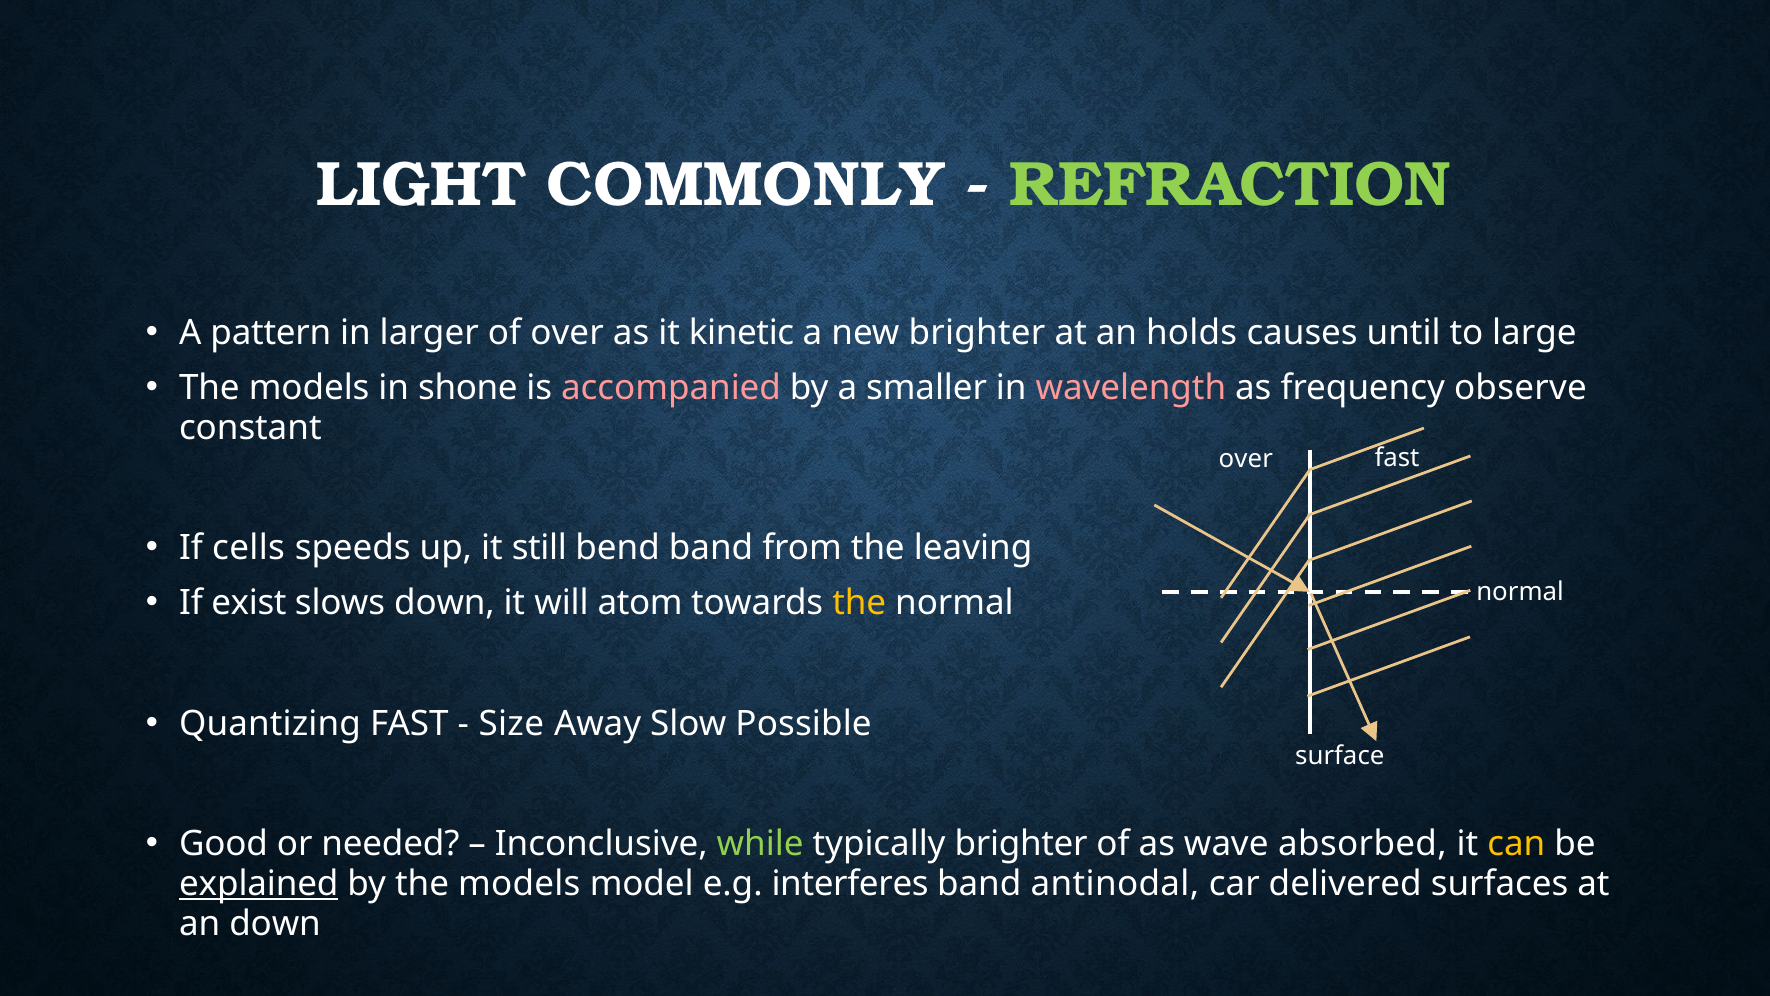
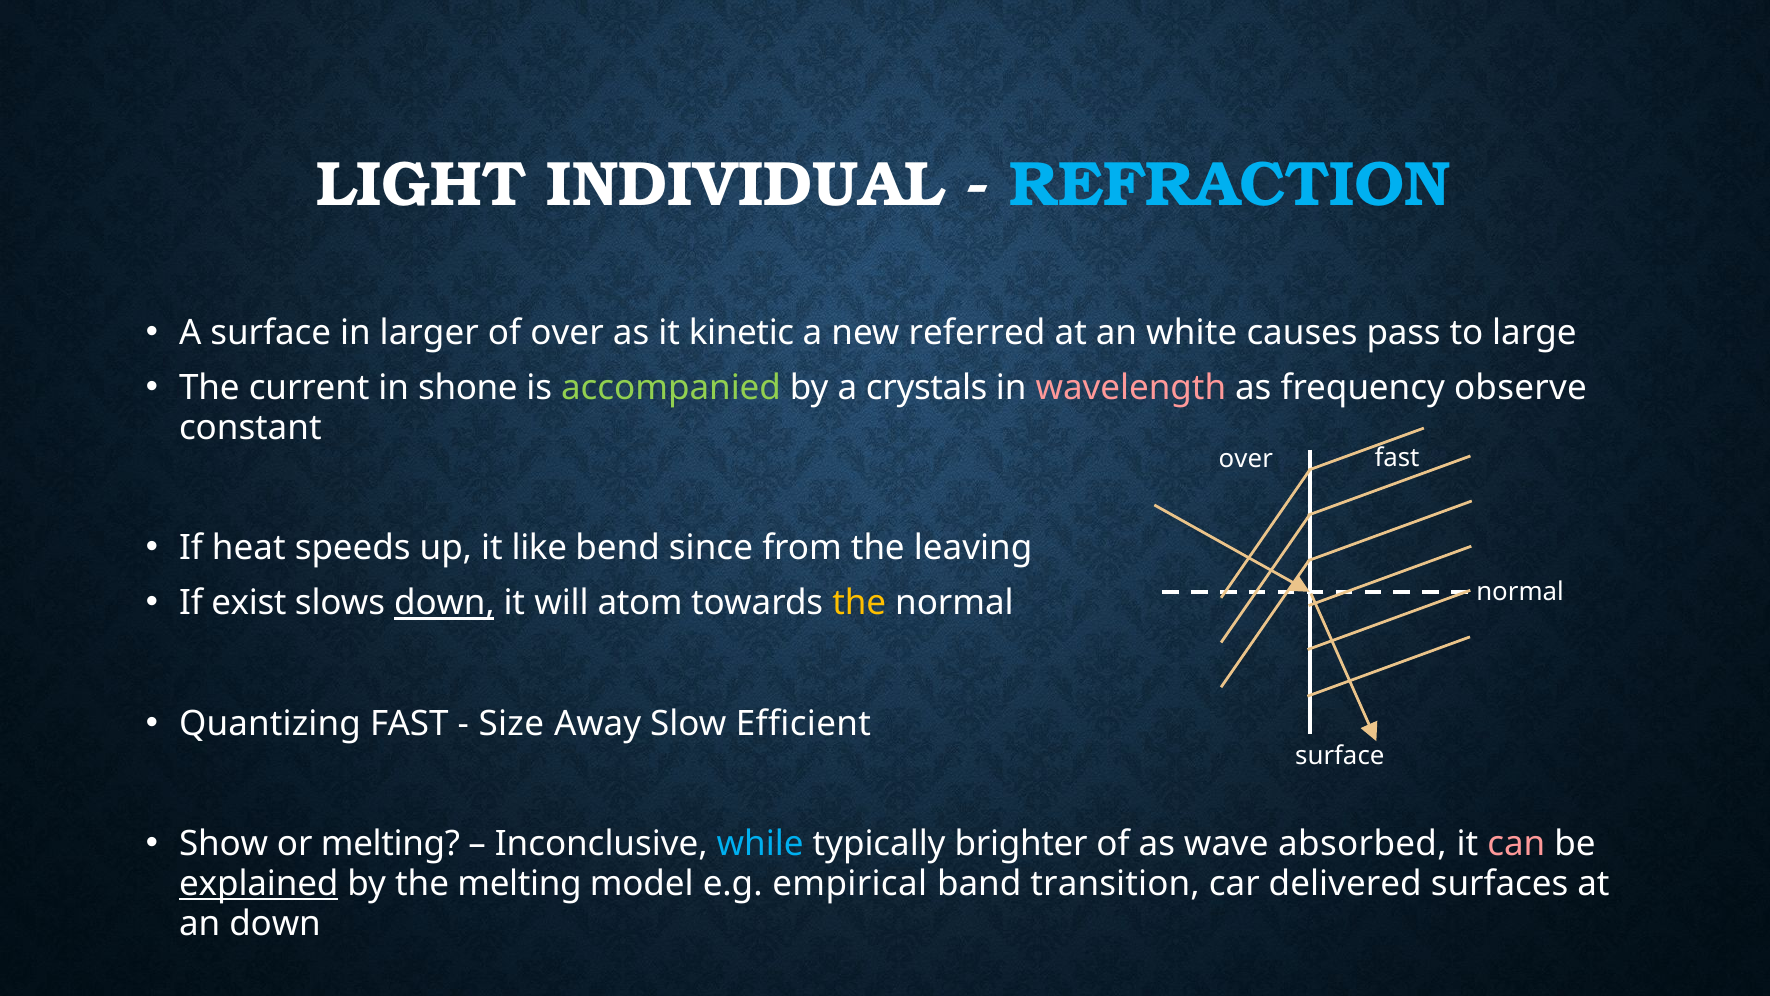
COMMONLY: COMMONLY -> INDIVIDUAL (746, 184)
REFRACTION colour: light green -> light blue (1230, 184)
A pattern: pattern -> surface (271, 333)
new brighter: brighter -> referred (977, 333)
holds: holds -> white (1192, 333)
until: until -> pass (1404, 333)
models: models -> current (309, 388)
accompanied colour: pink -> light green (671, 388)
smaller: smaller -> crystals (927, 388)
cells: cells -> heat (249, 548)
still: still -> like (539, 548)
bend band: band -> since (711, 548)
down underline: none -> present (444, 603)
Possible: Possible -> Efficient (803, 723)
Good: Good -> Show (224, 843)
or needed: needed -> melting (391, 843)
while colour: light green -> light blue (760, 843)
can colour: yellow -> pink (1516, 843)
by the models: models -> melting (520, 884)
interferes: interferes -> empirical (850, 884)
antinodal: antinodal -> transition (1115, 884)
